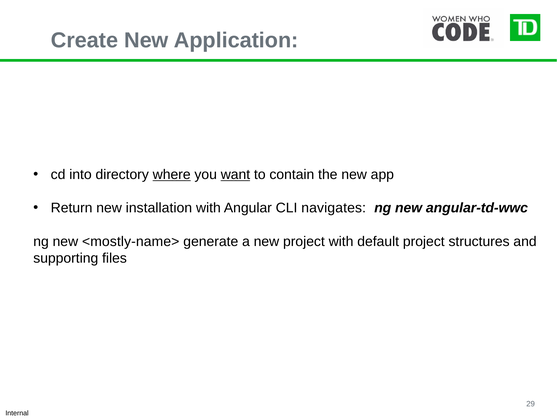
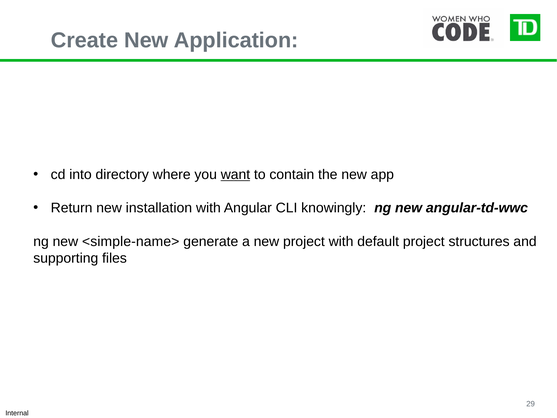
where underline: present -> none (172, 175)
navigates: navigates -> knowingly (334, 208)
<mostly-name>: <mostly-name> -> <simple-name> (131, 241)
